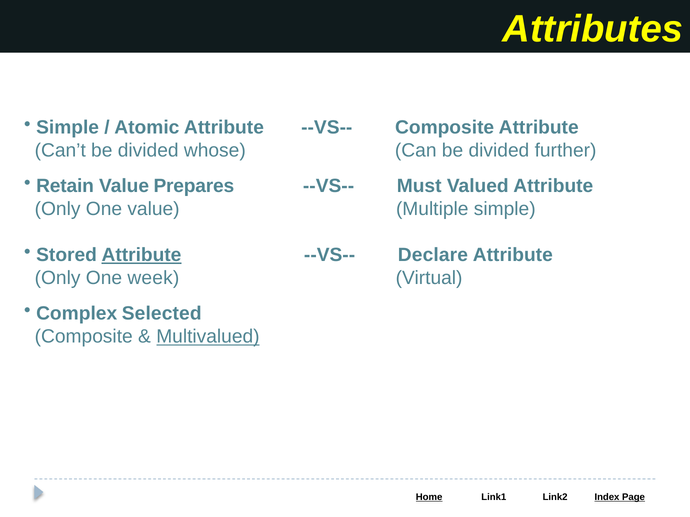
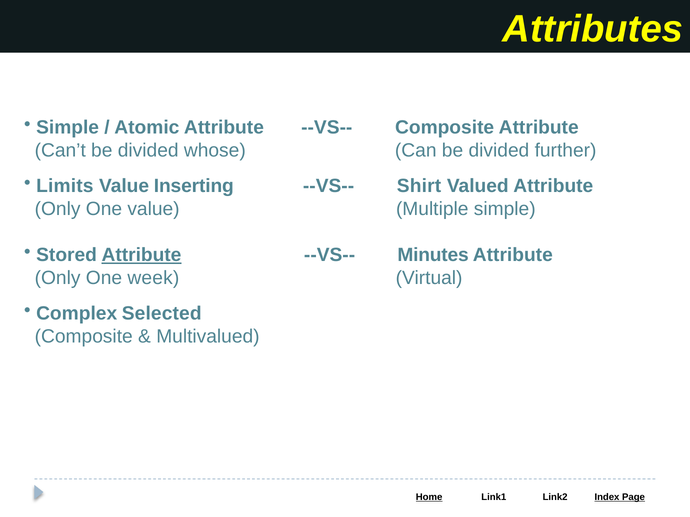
Retain: Retain -> Limits (65, 186)
Prepares: Prepares -> Inserting (194, 186)
Must: Must -> Shirt (419, 186)
Declare: Declare -> Minutes (433, 255)
Multivalued underline: present -> none (208, 337)
